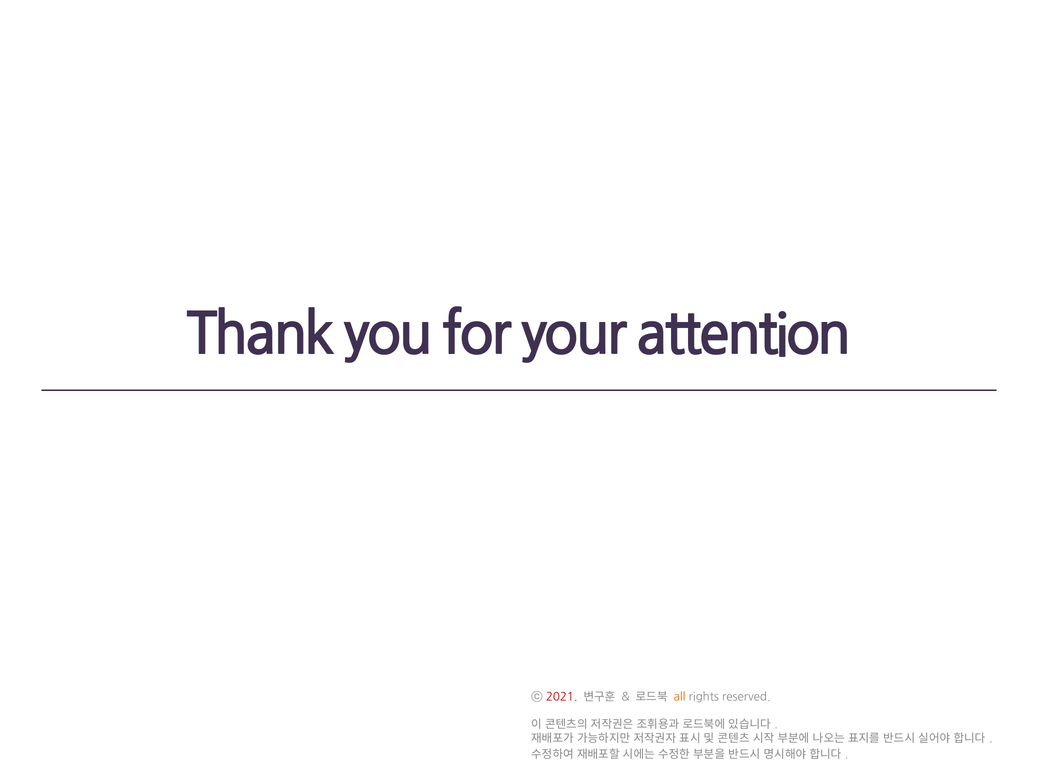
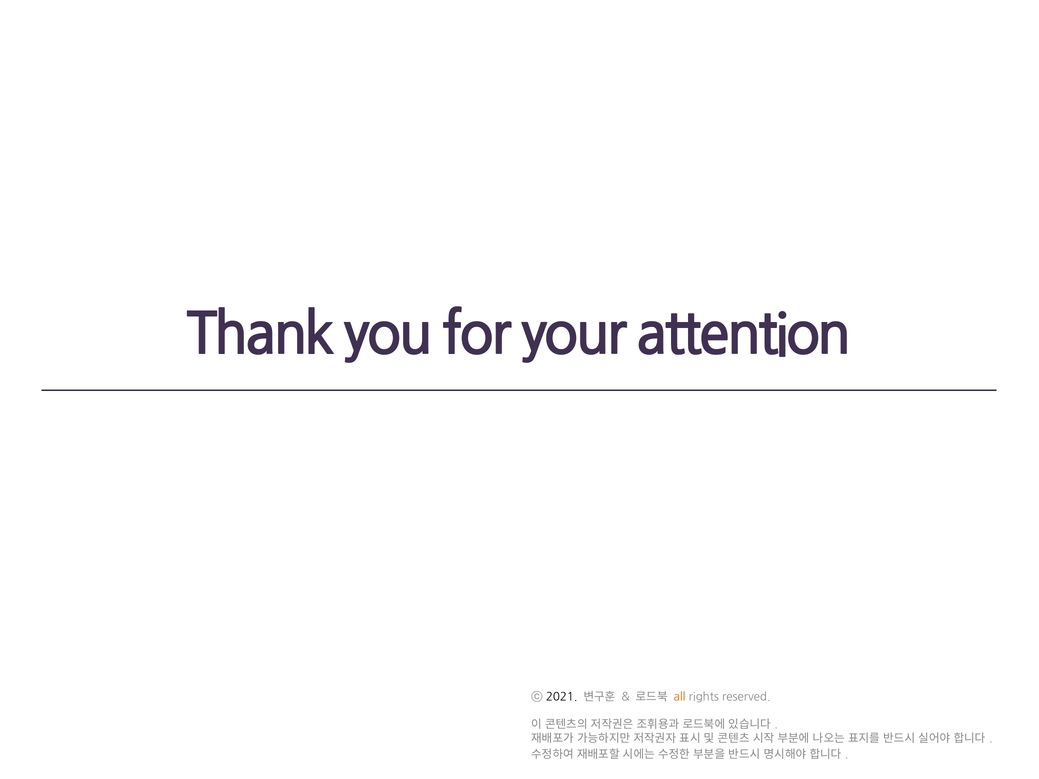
2021 colour: red -> black (562, 697)
